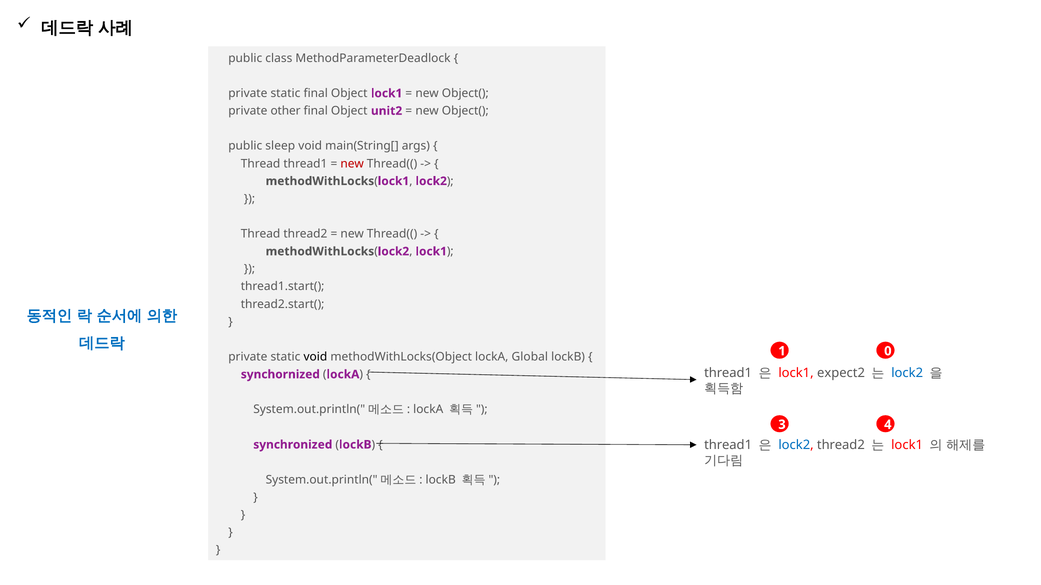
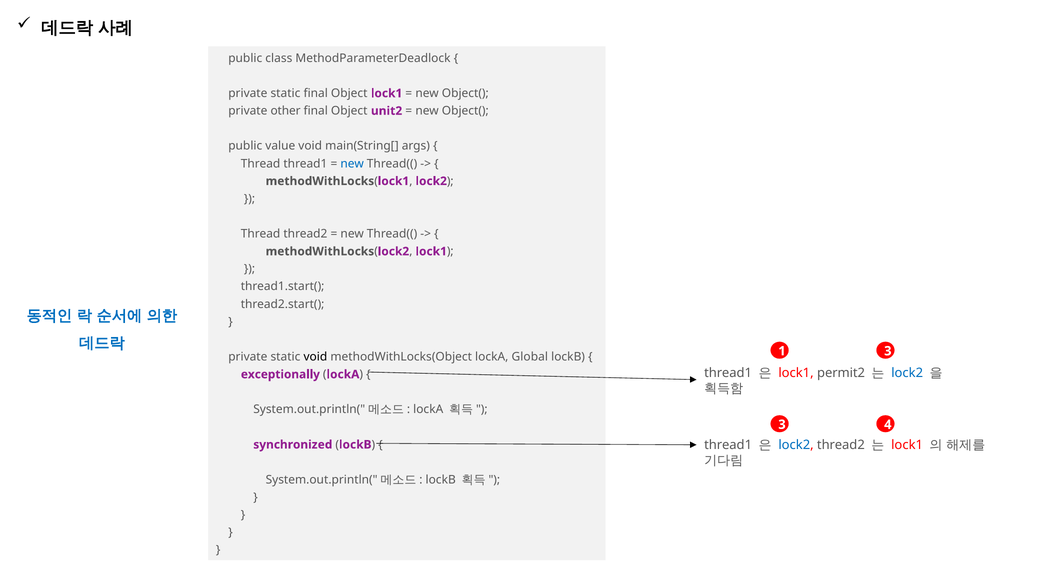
sleep: sleep -> value (280, 146)
new colour: red -> blue (352, 164)
1 0: 0 -> 3 (888, 351)
expect2: expect2 -> permit2 (841, 373)
synchornized: synchornized -> exceptionally (280, 375)
